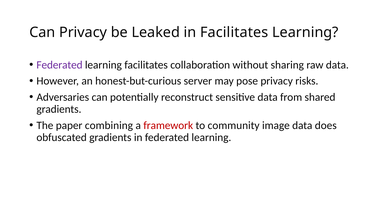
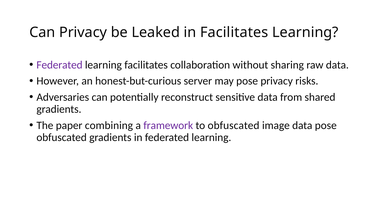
framework colour: red -> purple (168, 125)
to community: community -> obfuscated (234, 125)
data does: does -> pose (326, 125)
